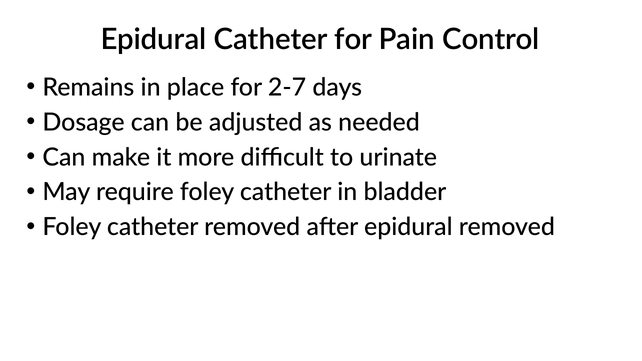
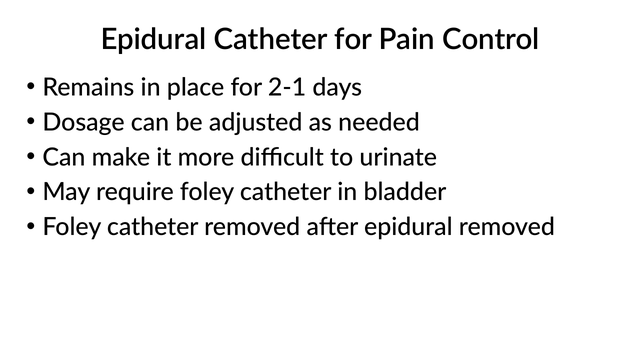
2-7: 2-7 -> 2-1 (287, 87)
